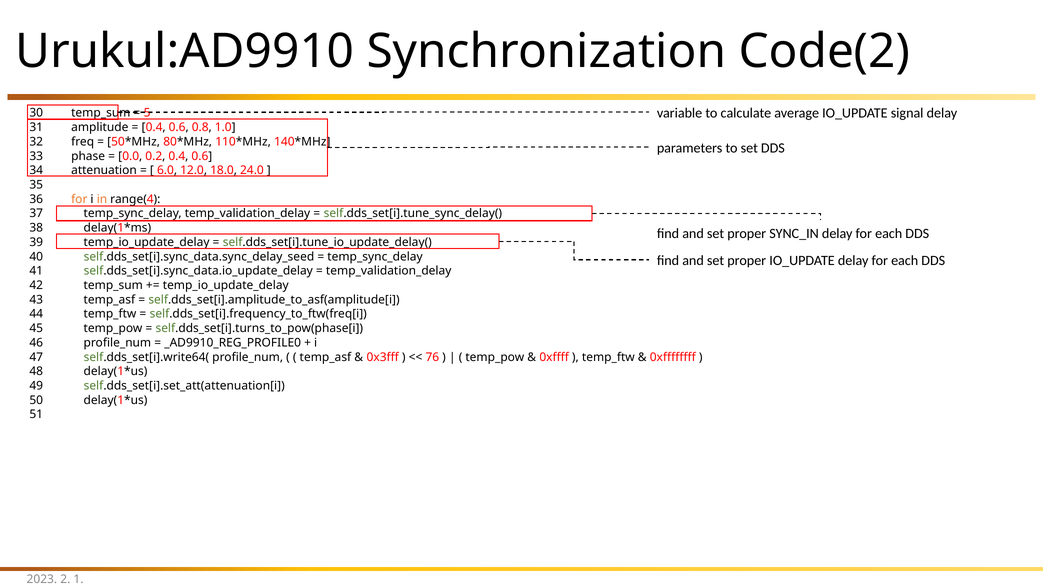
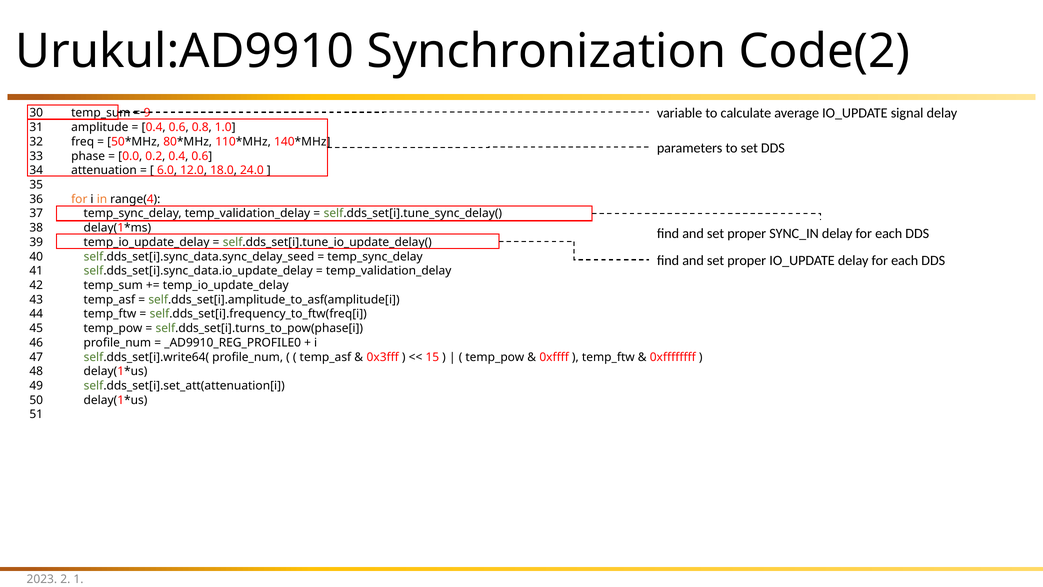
5: 5 -> 9 (147, 113)
76: 76 -> 15 (432, 357)
